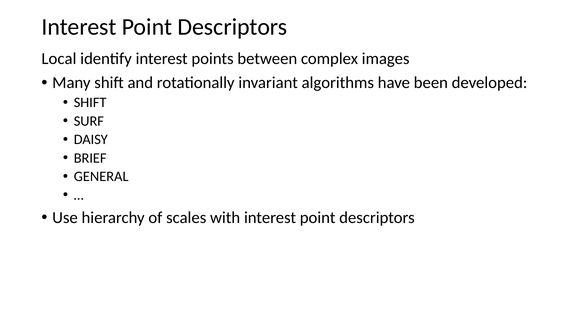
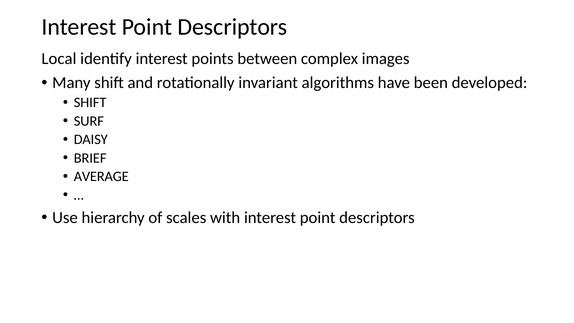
GENERAL: GENERAL -> AVERAGE (101, 176)
